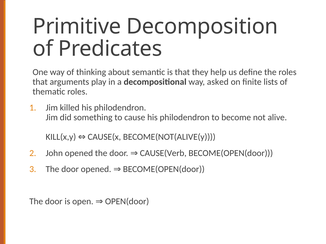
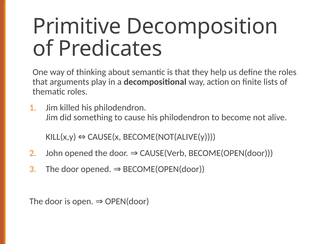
asked: asked -> action (218, 82)
